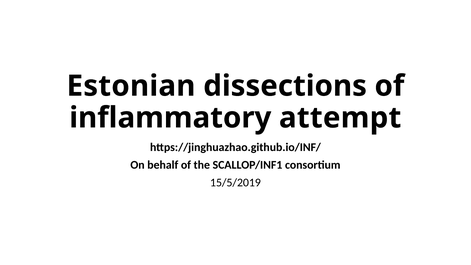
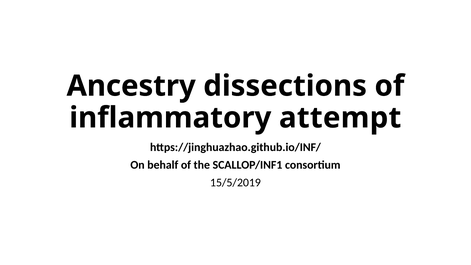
Estonian: Estonian -> Ancestry (131, 86)
